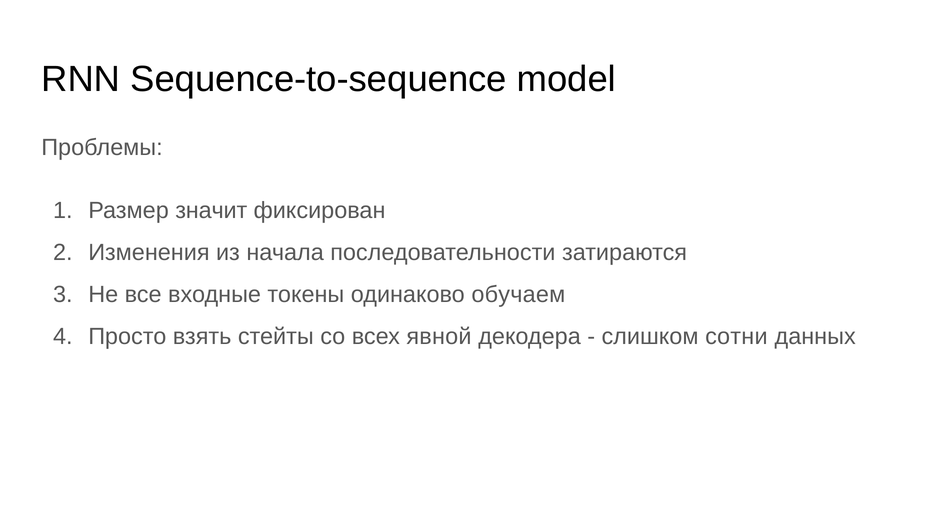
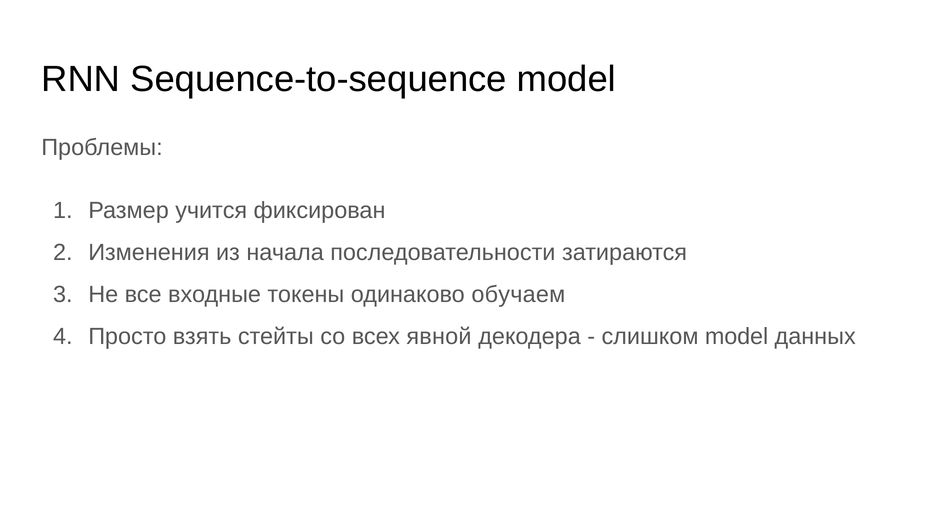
значит: значит -> учится (211, 211)
слишком сотни: сотни -> model (737, 337)
